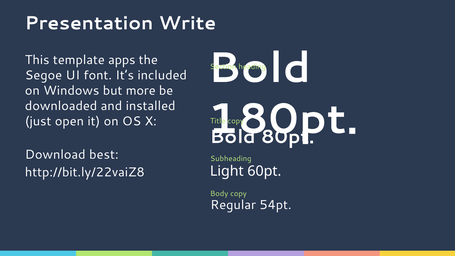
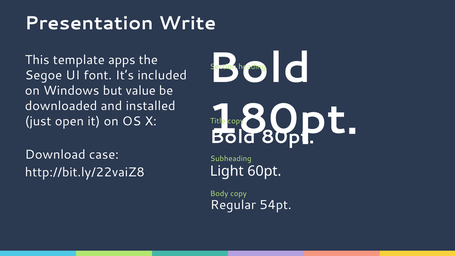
more: more -> value (141, 91)
best: best -> case (104, 154)
